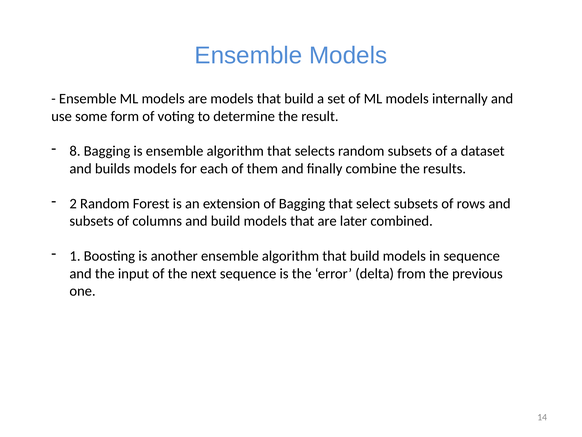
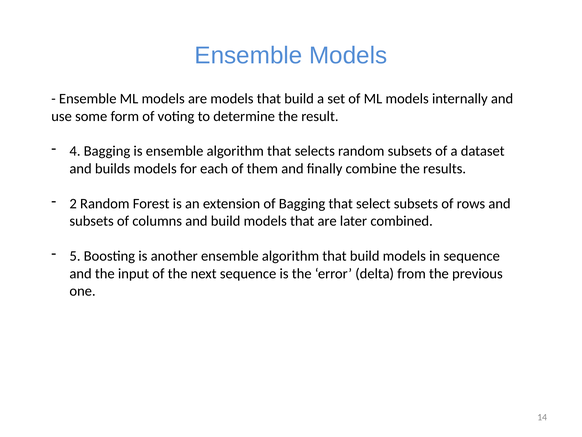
8: 8 -> 4 (75, 151)
1: 1 -> 5 (75, 256)
